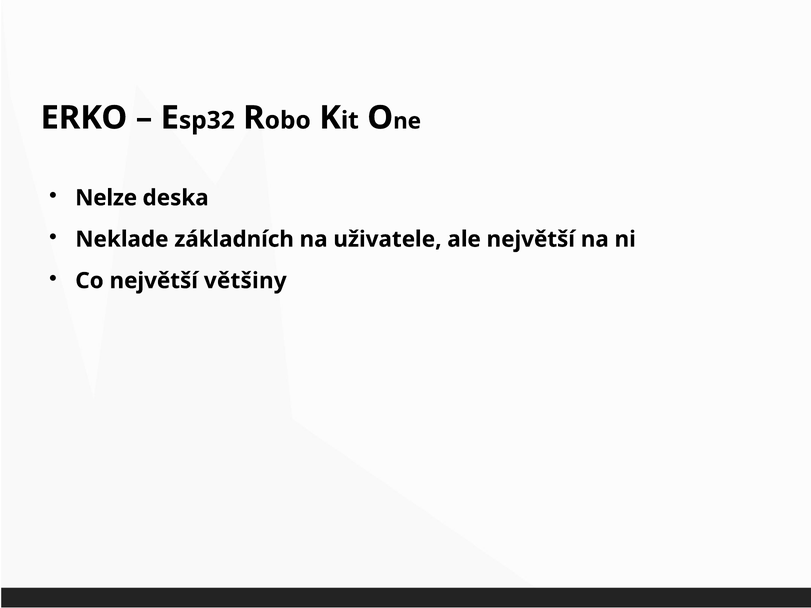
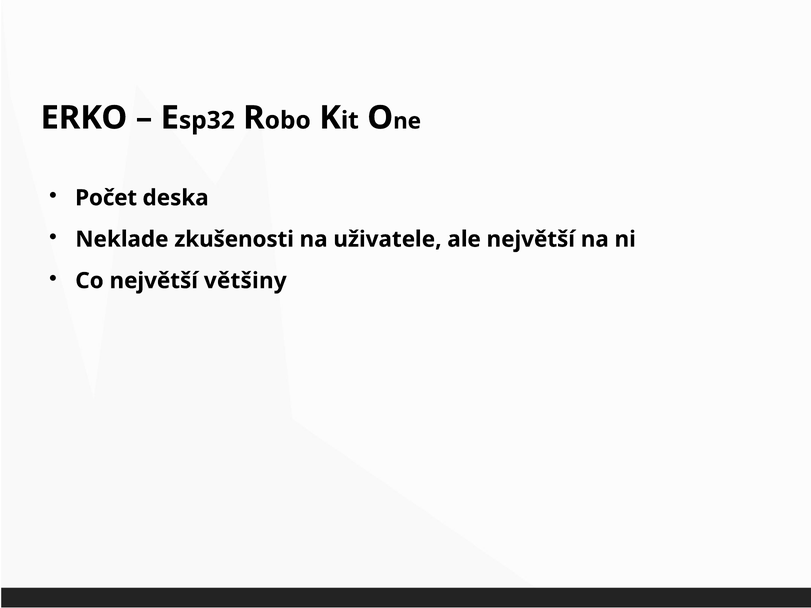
Nelze: Nelze -> Počet (106, 198)
základních: základních -> zkušenosti (234, 239)
